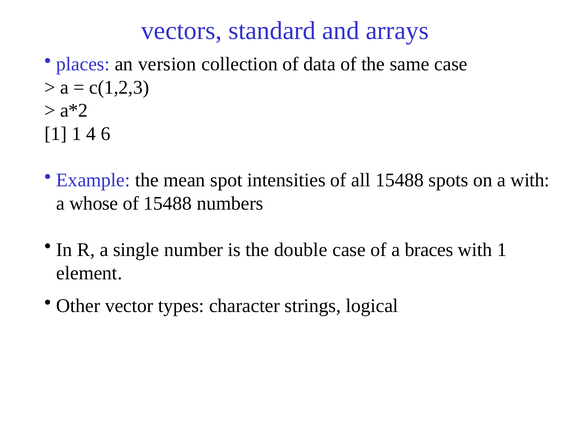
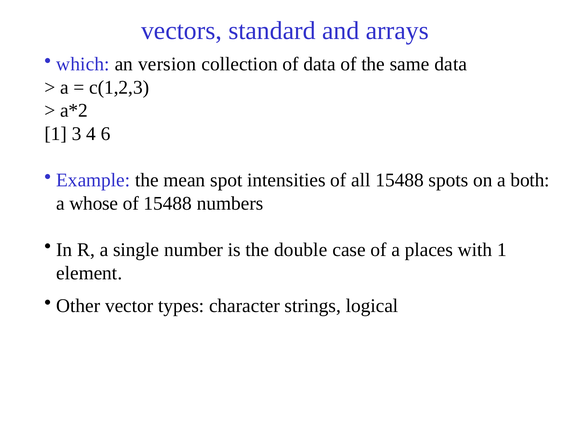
places: places -> which (83, 64)
same case: case -> data (451, 64)
1 1: 1 -> 3 (77, 134)
a with: with -> both (530, 180)
braces: braces -> places (429, 250)
